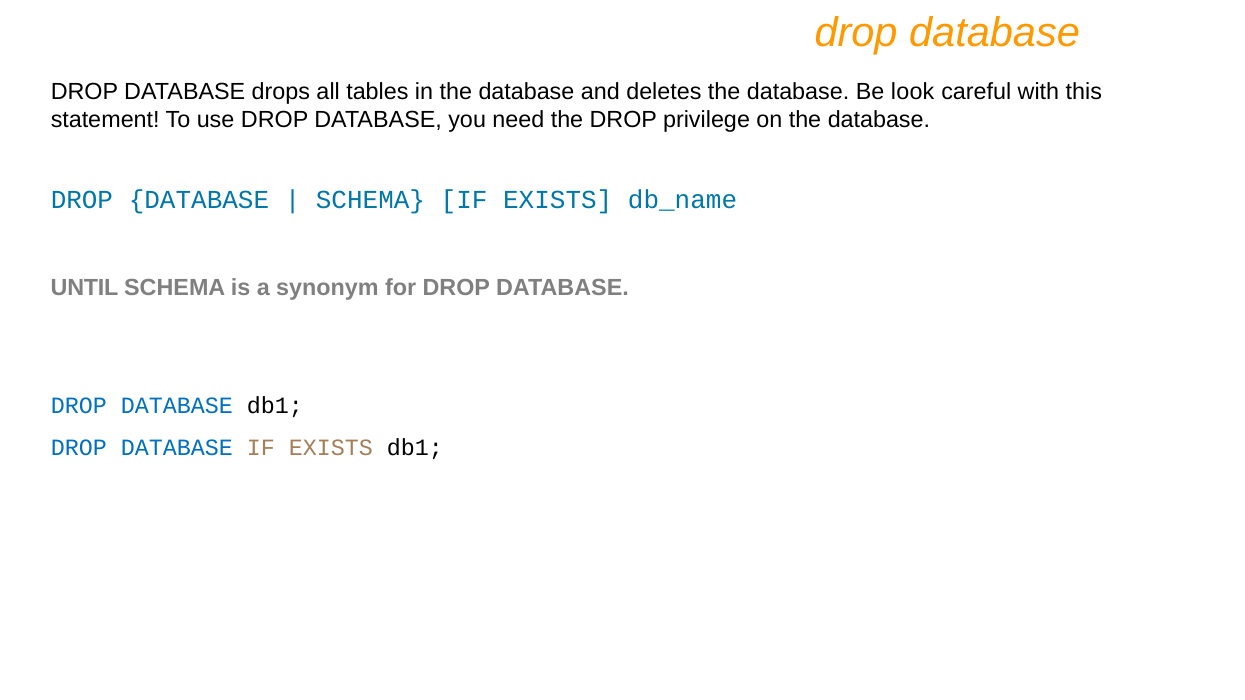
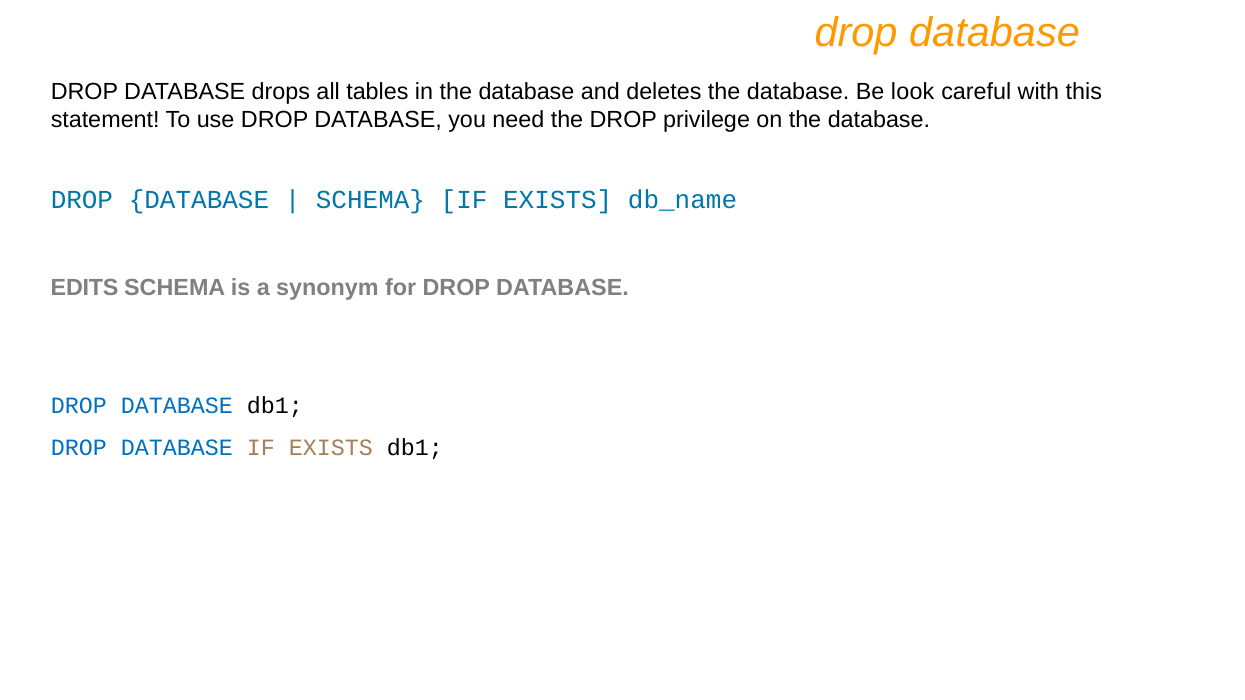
UNTIL: UNTIL -> EDITS (85, 287)
